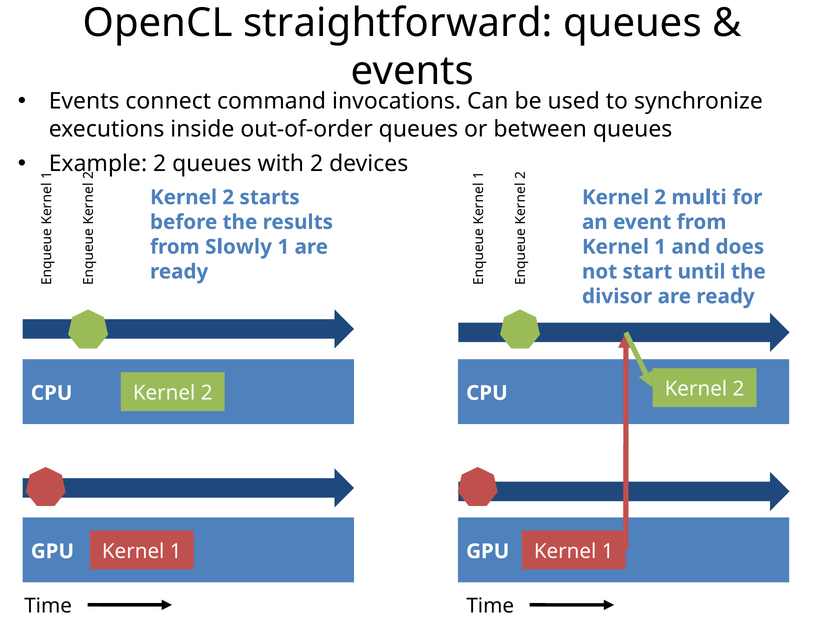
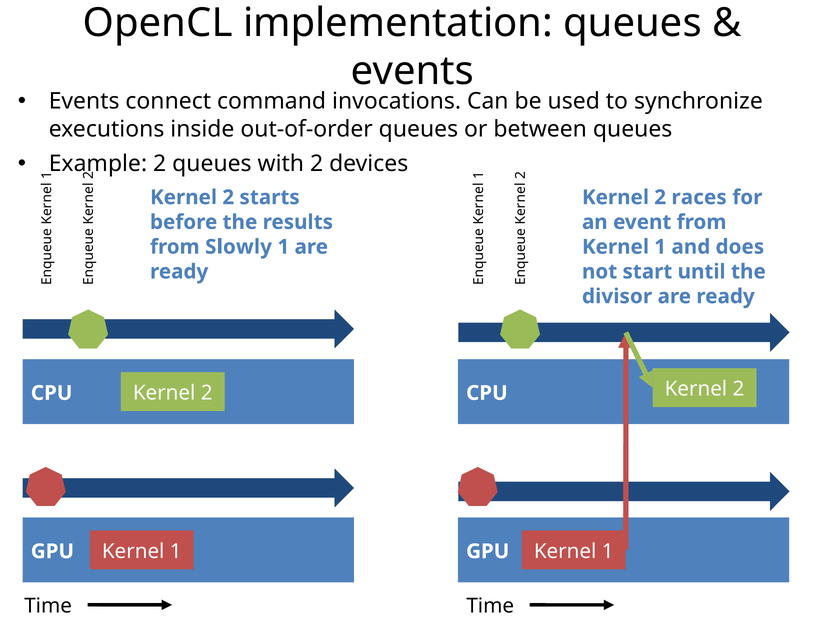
straightforward: straightforward -> implementation (398, 23)
multi: multi -> races (699, 197)
